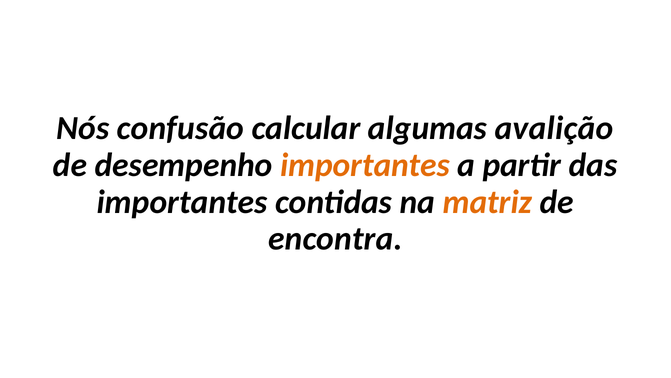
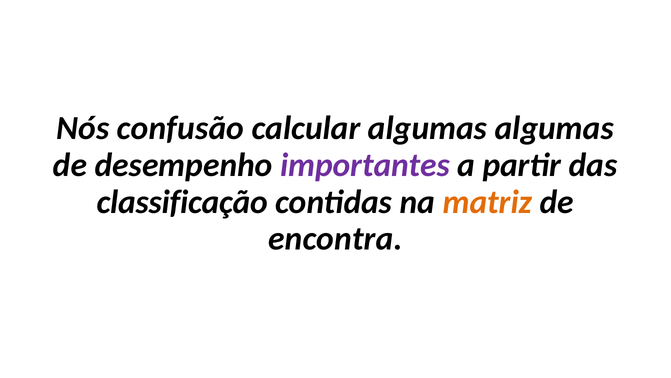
algumas avalição: avalição -> algumas (554, 128)
importantes colour: orange -> purple (365, 165)
importantes: importantes -> classificação (182, 202)
